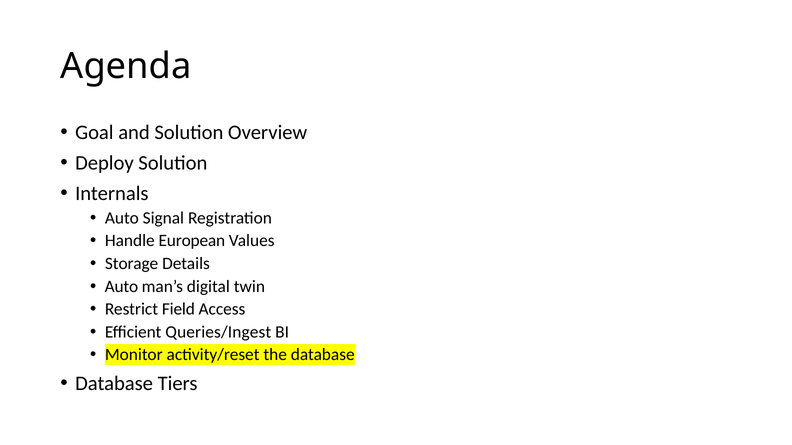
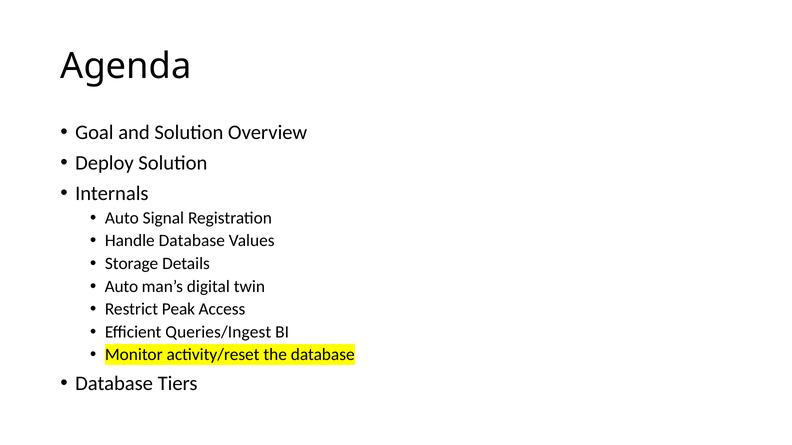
Handle European: European -> Database (192, 241)
Field: Field -> Peak (178, 310)
